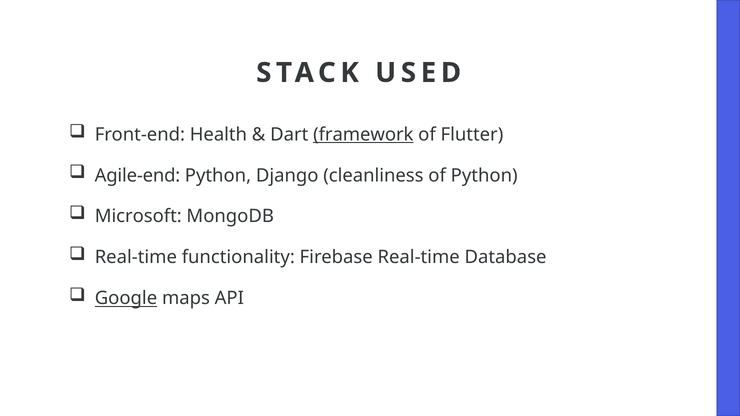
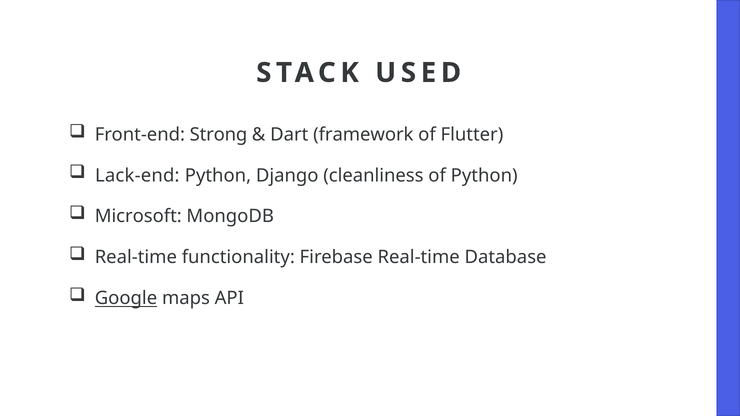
Health: Health -> Strong (219, 134)
framework underline: present -> none (363, 134)
Agile-end: Agile-end -> Lack-end (137, 176)
